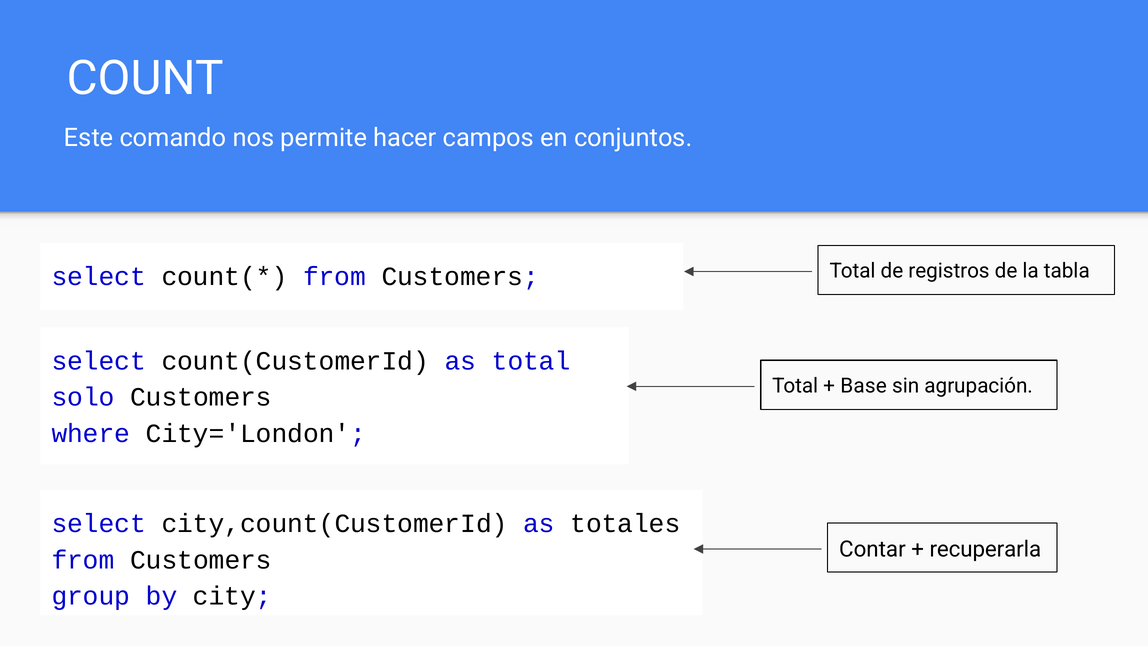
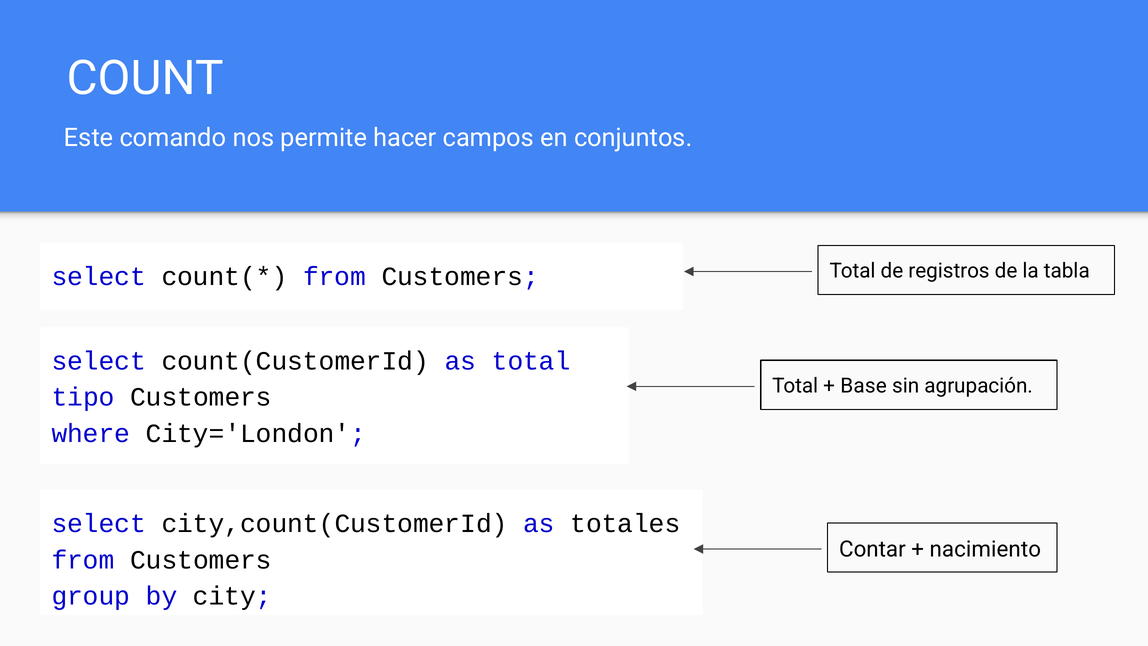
solo: solo -> tipo (83, 397)
recuperarla: recuperarla -> nacimiento (985, 549)
